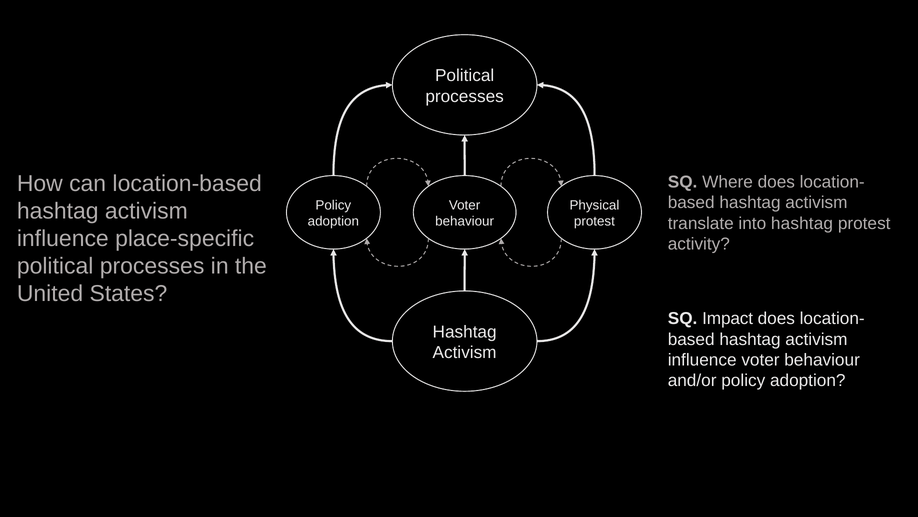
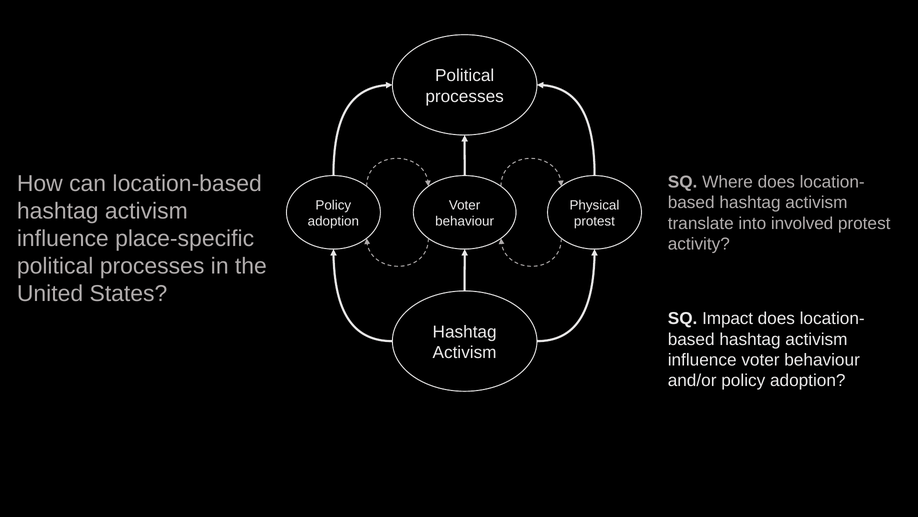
into hashtag: hashtag -> involved (802, 223)
